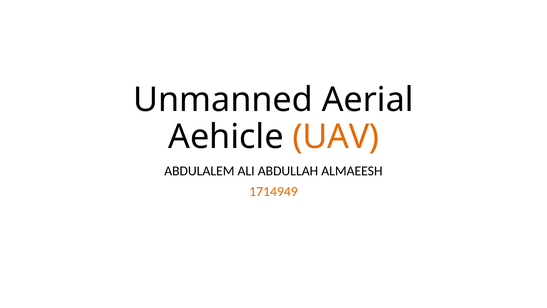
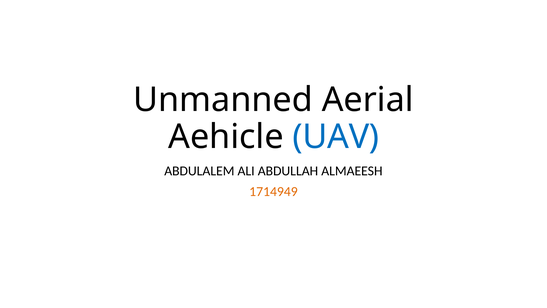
UAV colour: orange -> blue (336, 137)
